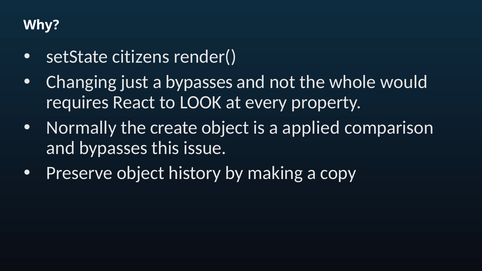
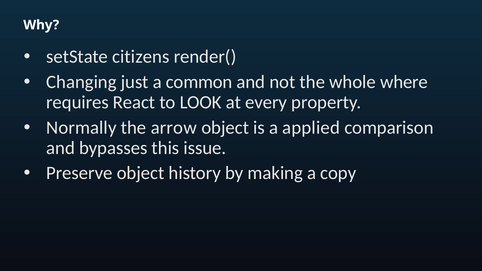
a bypasses: bypasses -> common (199, 82)
would: would -> where (404, 82)
create: create -> arrow (174, 128)
